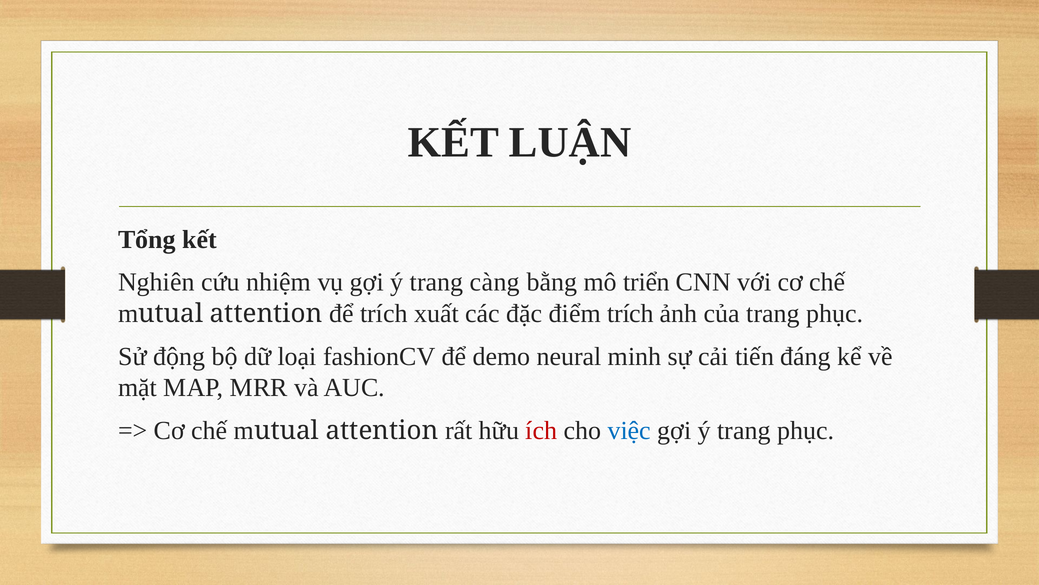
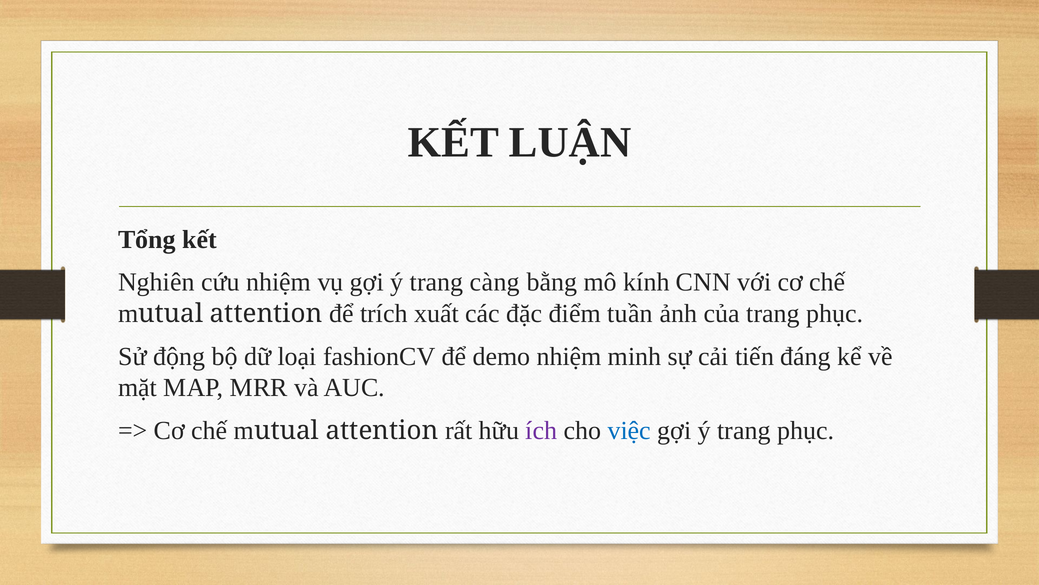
triển: triển -> kính (646, 282)
điểm trích: trích -> tuần (630, 313)
demo neural: neural -> nhiệm (569, 356)
ích colour: red -> purple (541, 430)
